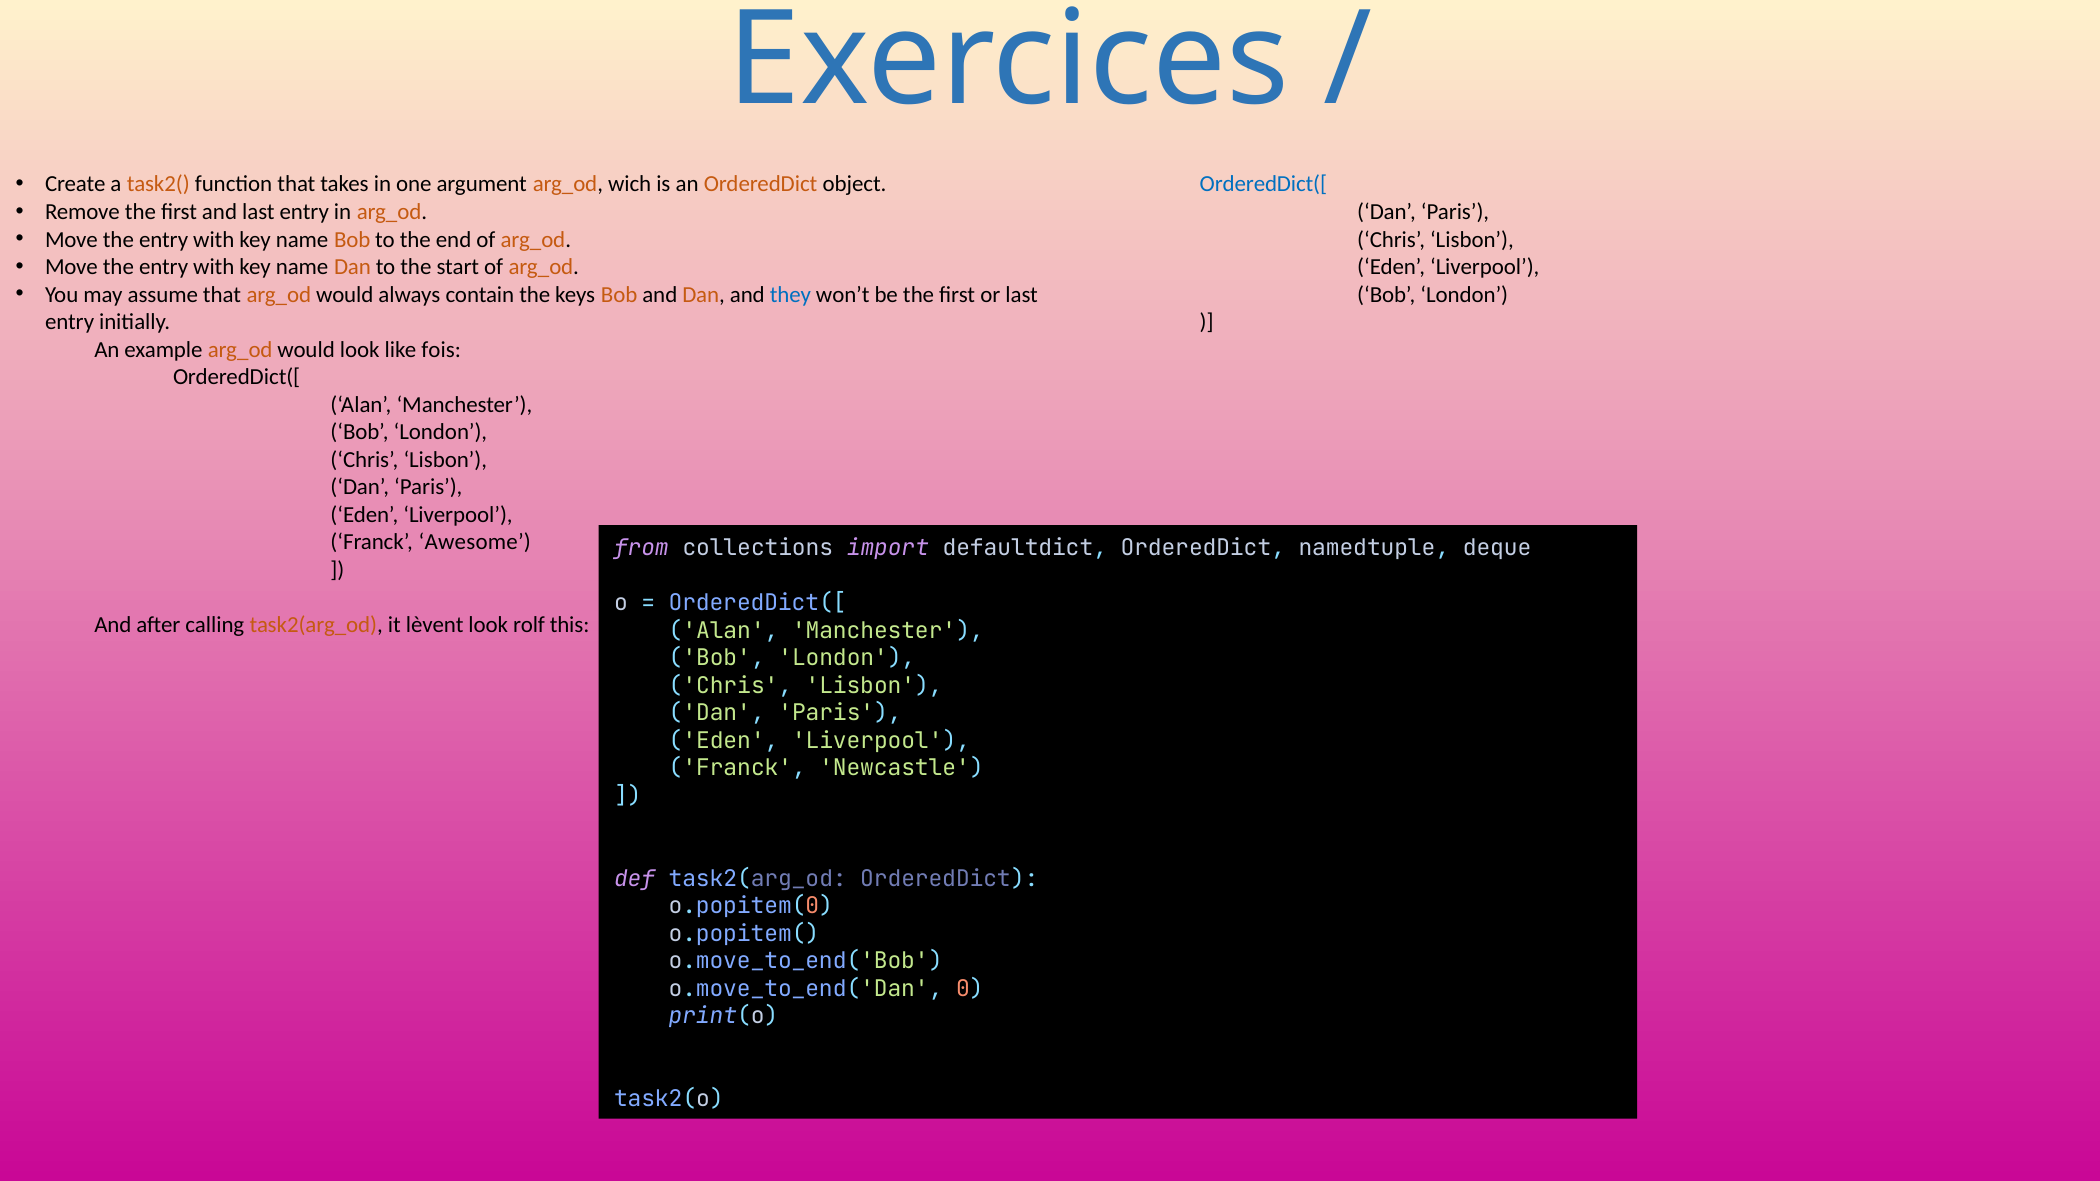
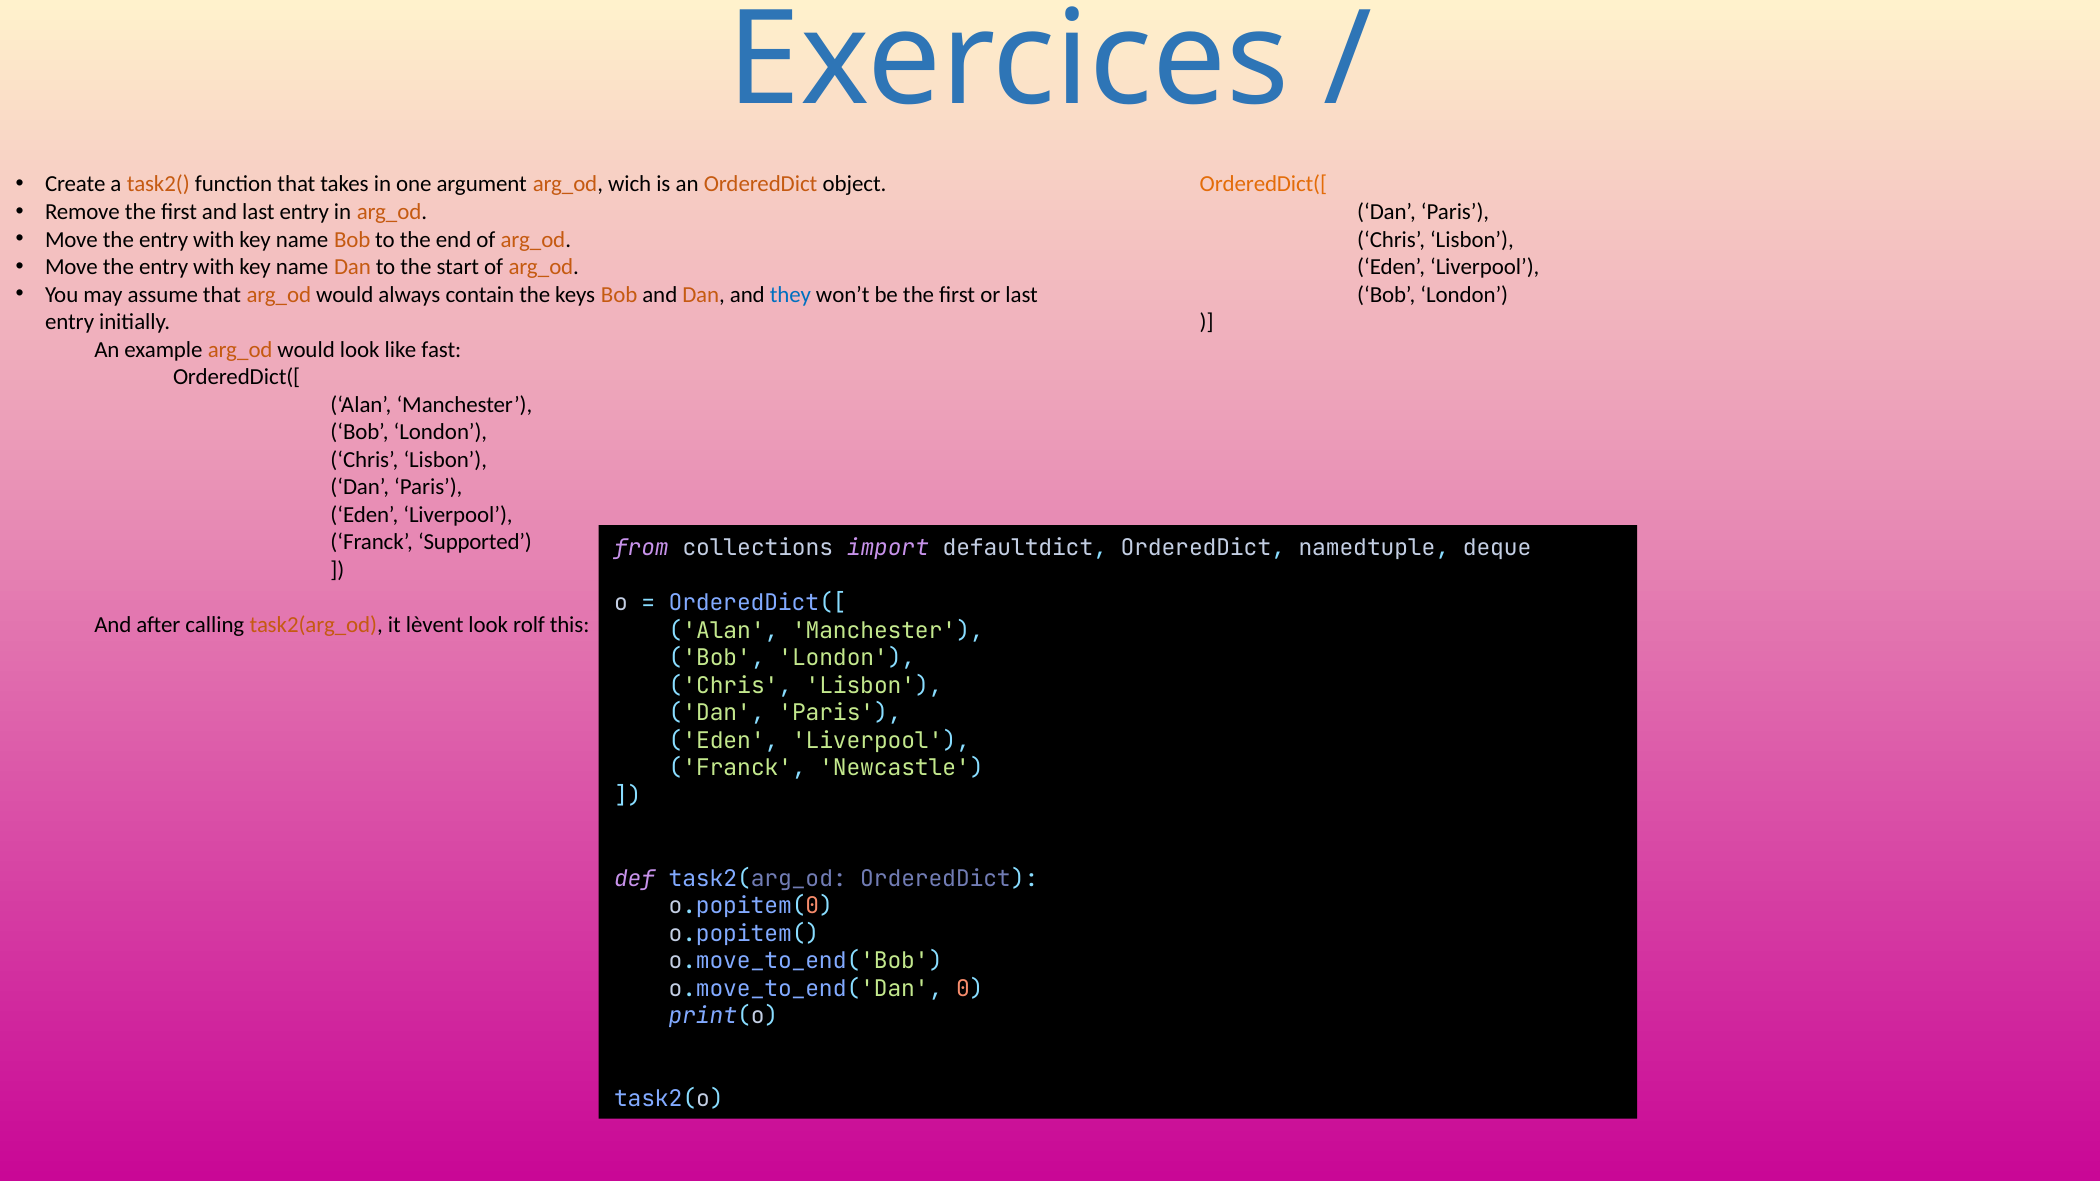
OrderedDict([ colour: blue -> orange (1263, 184)
fois: fois -> fast (441, 350)
Awesome: Awesome -> Supported (475, 542)
